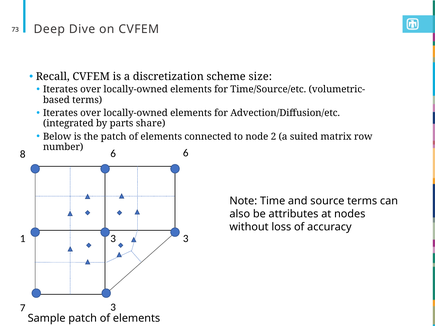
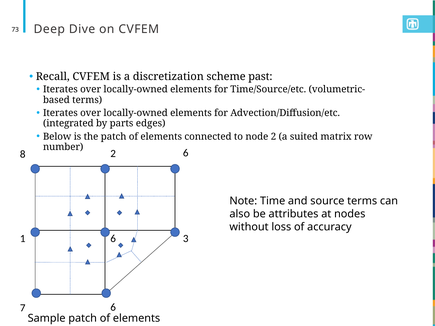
size: size -> past (260, 77)
share: share -> edges (151, 123)
8 6: 6 -> 2 (113, 154)
1 3: 3 -> 6 (113, 239)
7 3: 3 -> 6 (113, 308)
